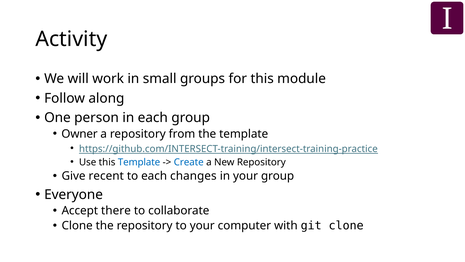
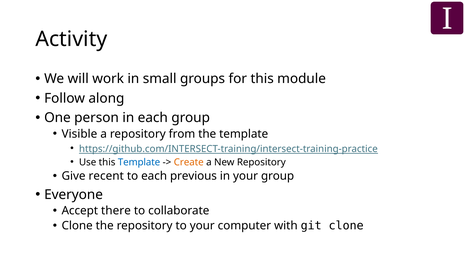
Owner: Owner -> Visible (79, 134)
Create colour: blue -> orange (189, 162)
changes: changes -> previous (193, 176)
